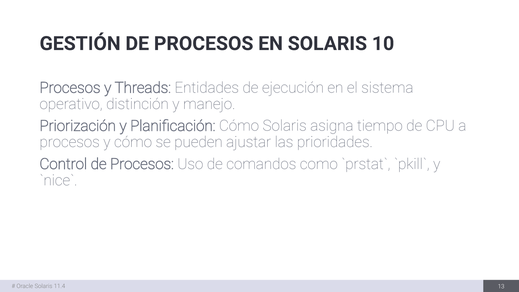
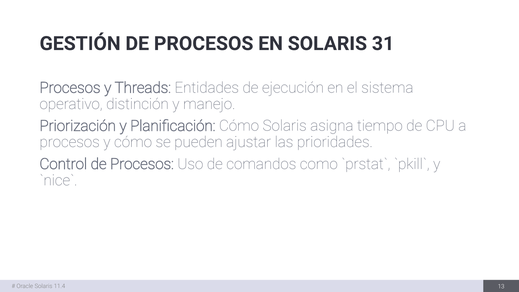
10: 10 -> 31 (383, 44)
